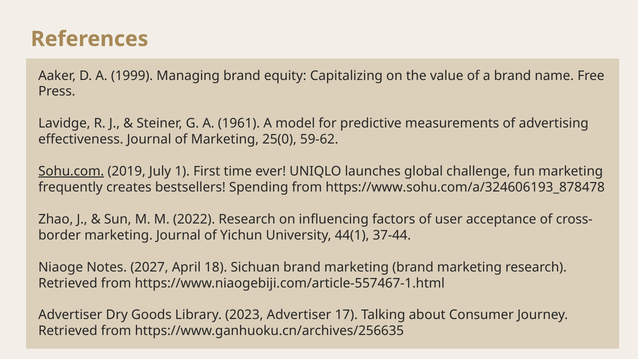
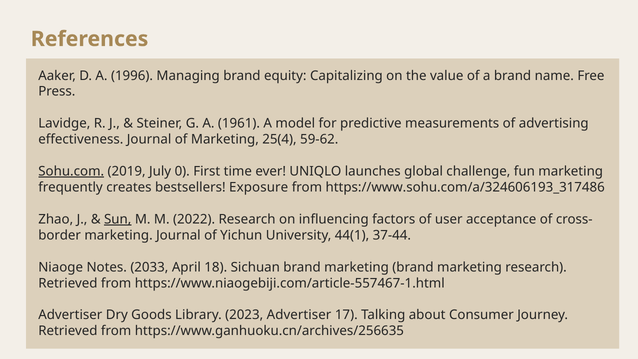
1999: 1999 -> 1996 (132, 76)
25(0: 25(0 -> 25(4 (279, 139)
1: 1 -> 0 (182, 171)
Spending: Spending -> Exposure (259, 187)
https://www.sohu.com/a/324606193_878478: https://www.sohu.com/a/324606193_878478 -> https://www.sohu.com/a/324606193_317486 (465, 187)
Sun underline: none -> present (118, 219)
2027: 2027 -> 2033 (149, 267)
